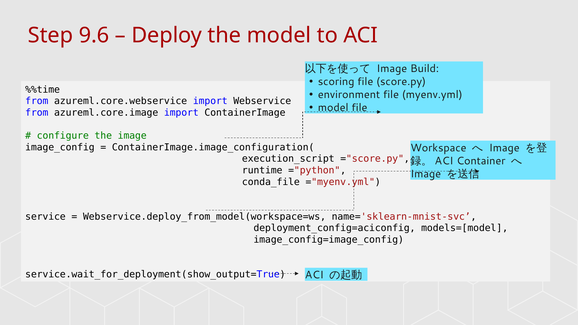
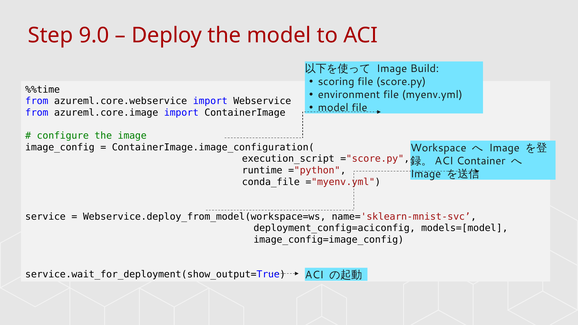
9.6: 9.6 -> 9.0 (94, 35)
